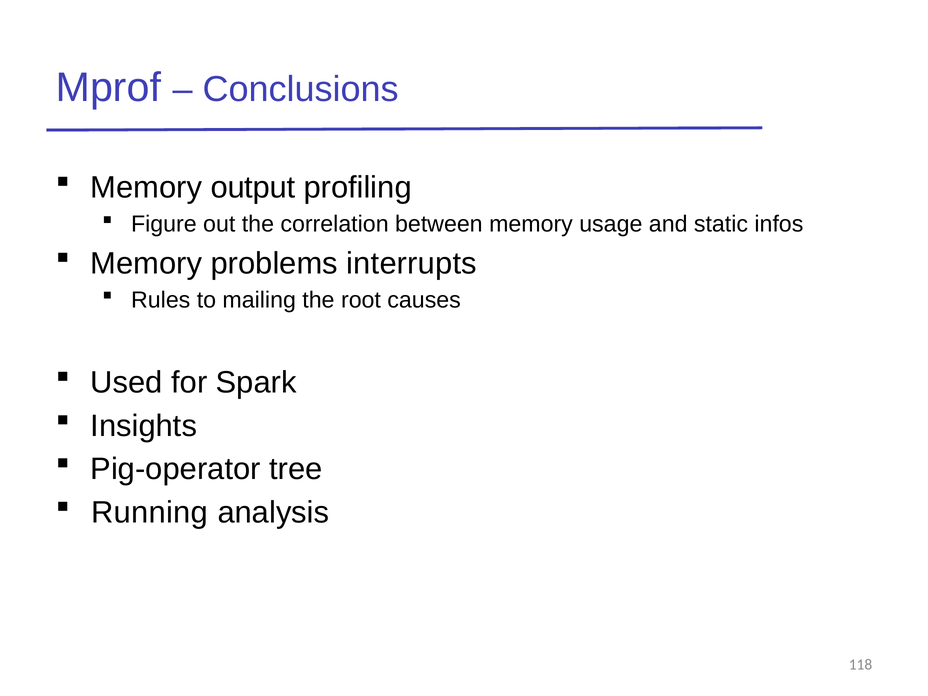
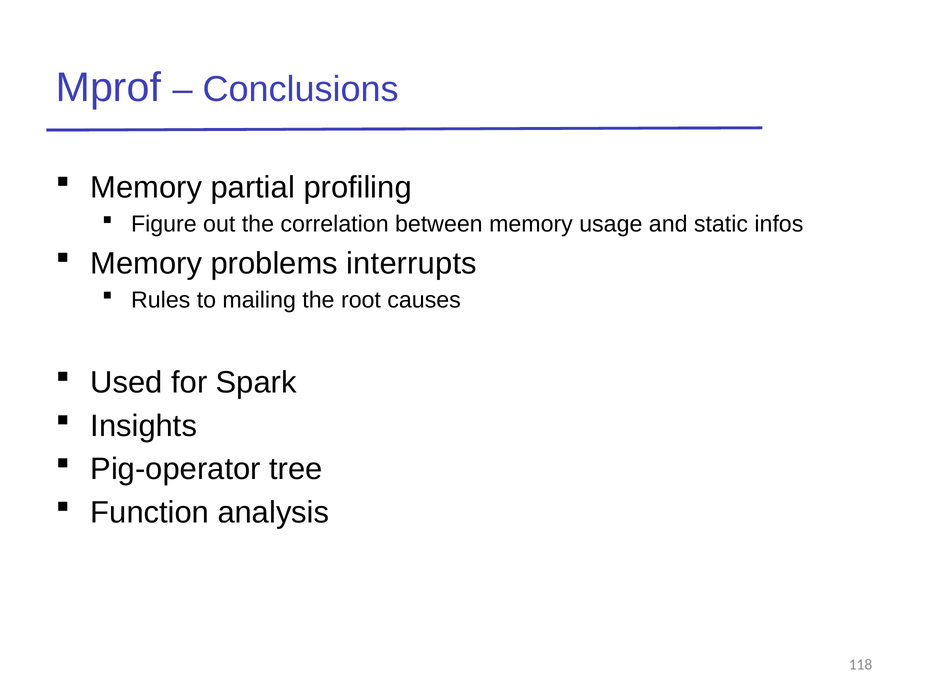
output: output -> partial (253, 188)
Running: Running -> Function (150, 513)
